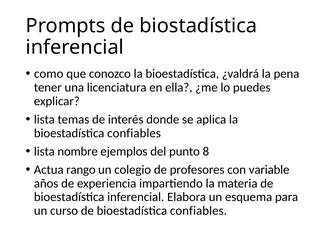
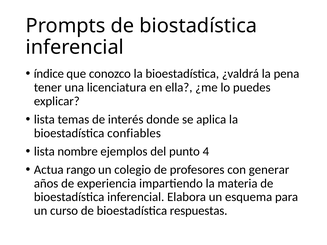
como: como -> índice (49, 74)
8: 8 -> 4 (206, 151)
variable: variable -> generar (269, 170)
de bioestadística confiables: confiables -> respuestas (199, 211)
